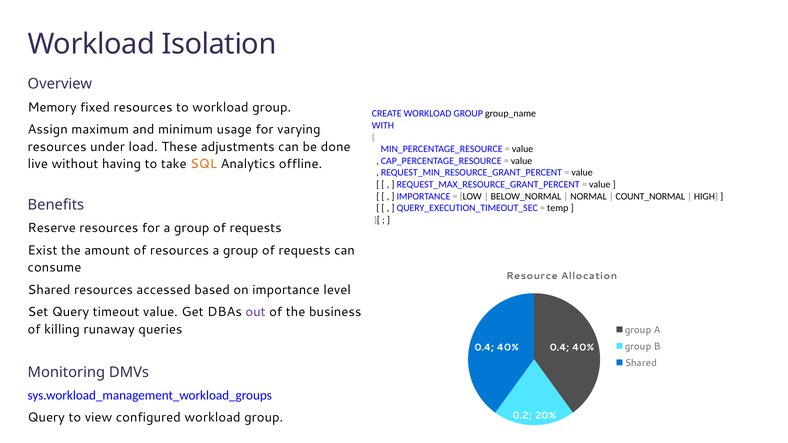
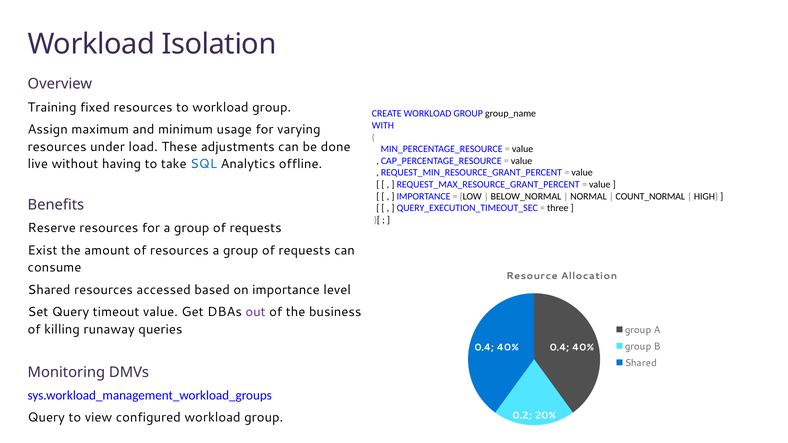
Memory: Memory -> Training (52, 107)
SQL colour: orange -> blue (204, 164)
temp: temp -> three (558, 208)
